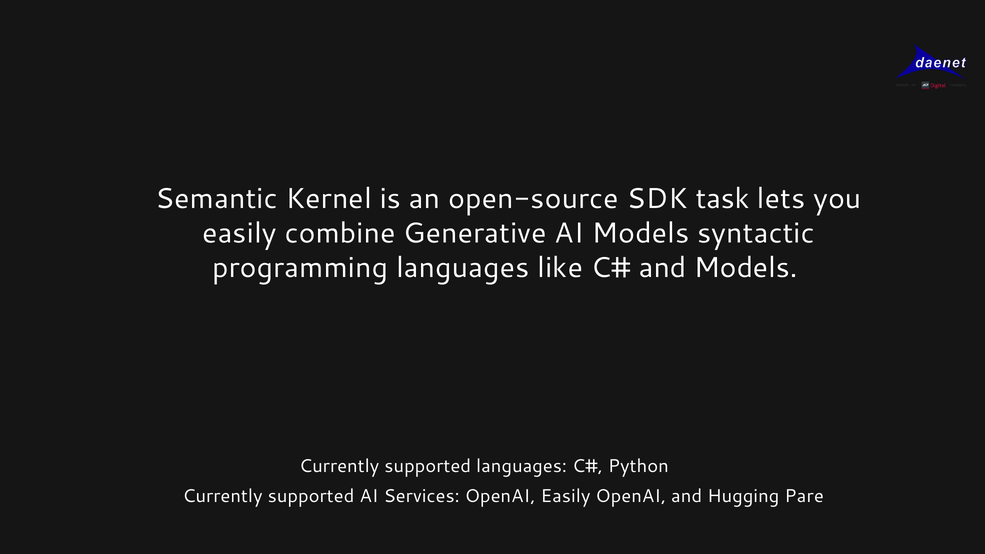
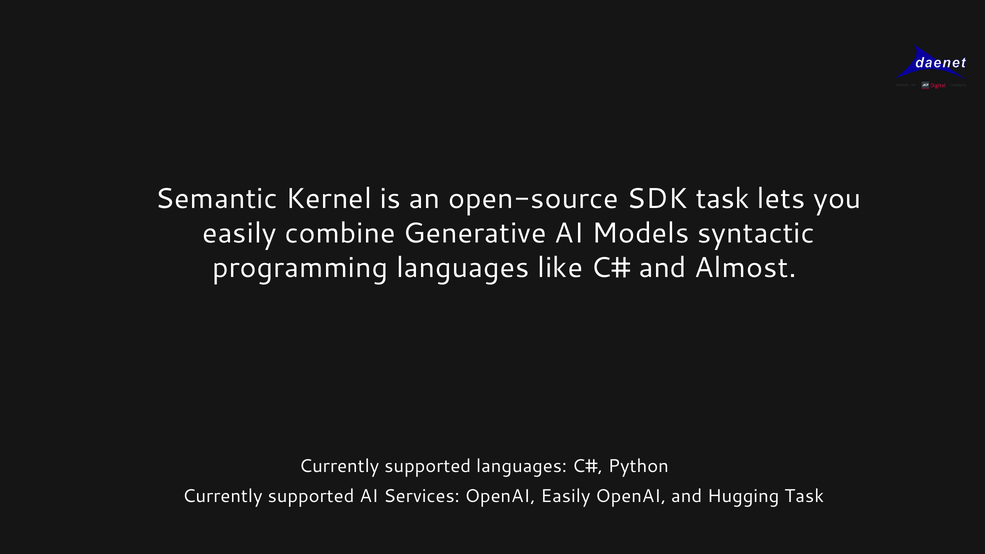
and Models: Models -> Almost (746, 268)
Hugging Pare: Pare -> Task (804, 496)
